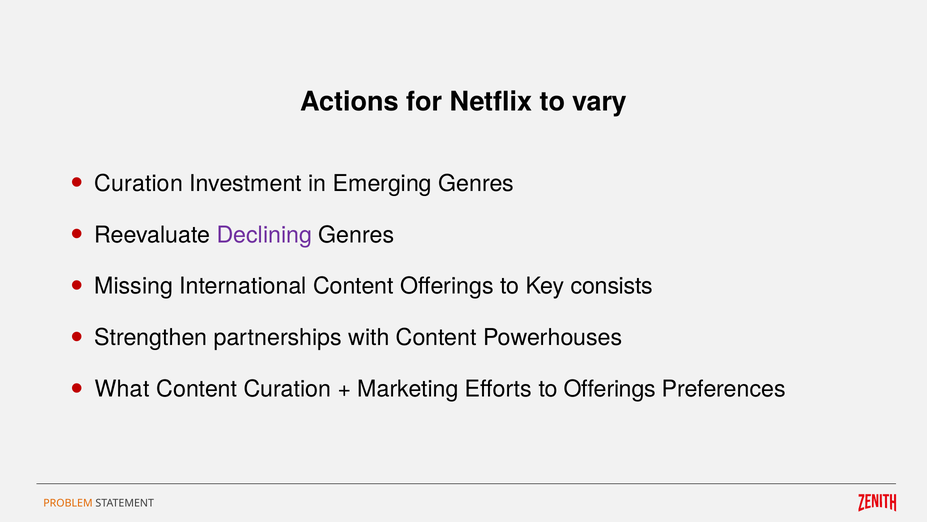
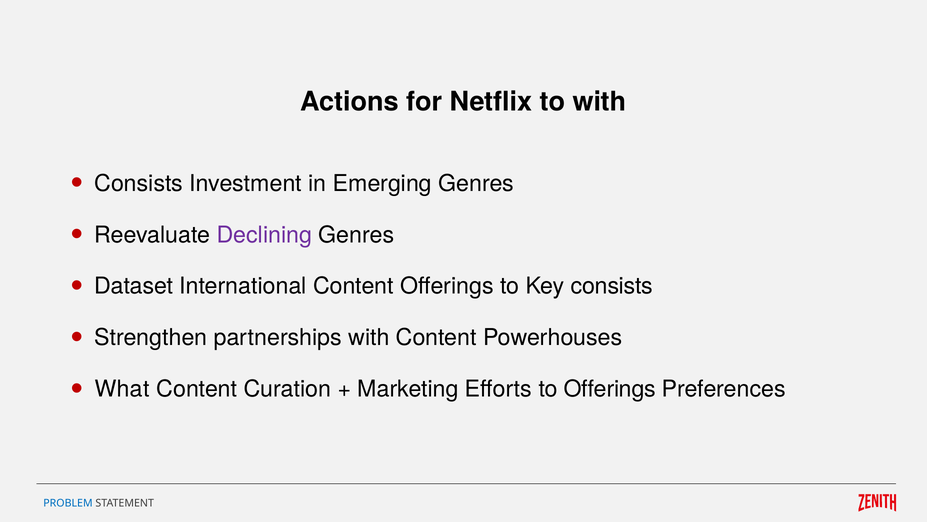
to vary: vary -> with (599, 102)
Curation: Curation -> Consists (139, 183)
Missing: Missing -> Dataset (134, 286)
PROBLEM colour: orange -> blue (68, 503)
